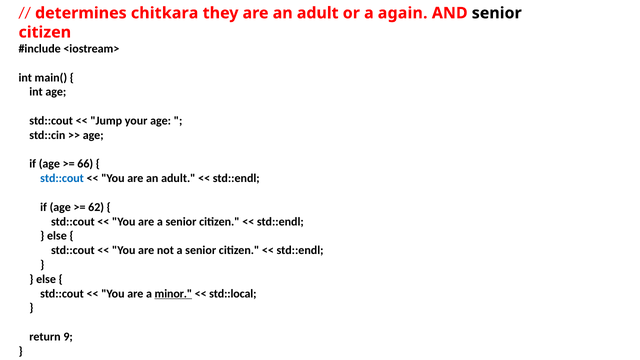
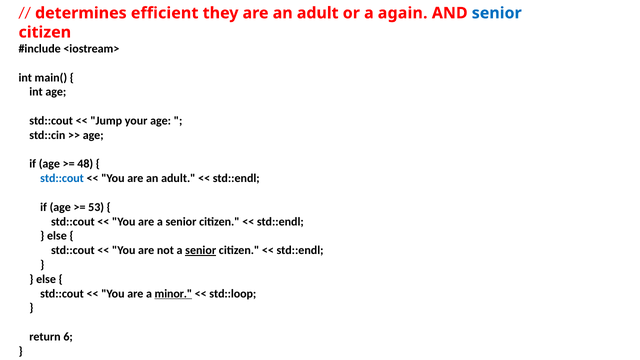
chitkara: chitkara -> efficient (165, 13)
senior colour: black -> blue (497, 13)
66: 66 -> 48 (85, 164)
62: 62 -> 53 (96, 207)
senior underline: none -> present (201, 250)
std::local: std::local -> std::loop (233, 294)
9: 9 -> 6 (68, 337)
